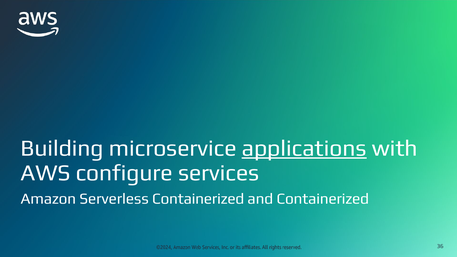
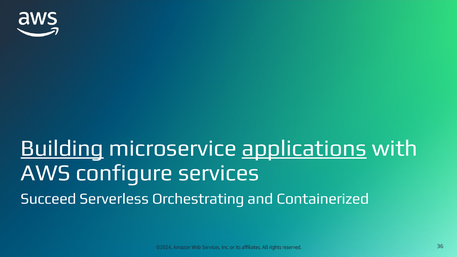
Building underline: none -> present (62, 148)
Amazon: Amazon -> Succeed (48, 199)
Serverless Containerized: Containerized -> Orchestrating (198, 199)
